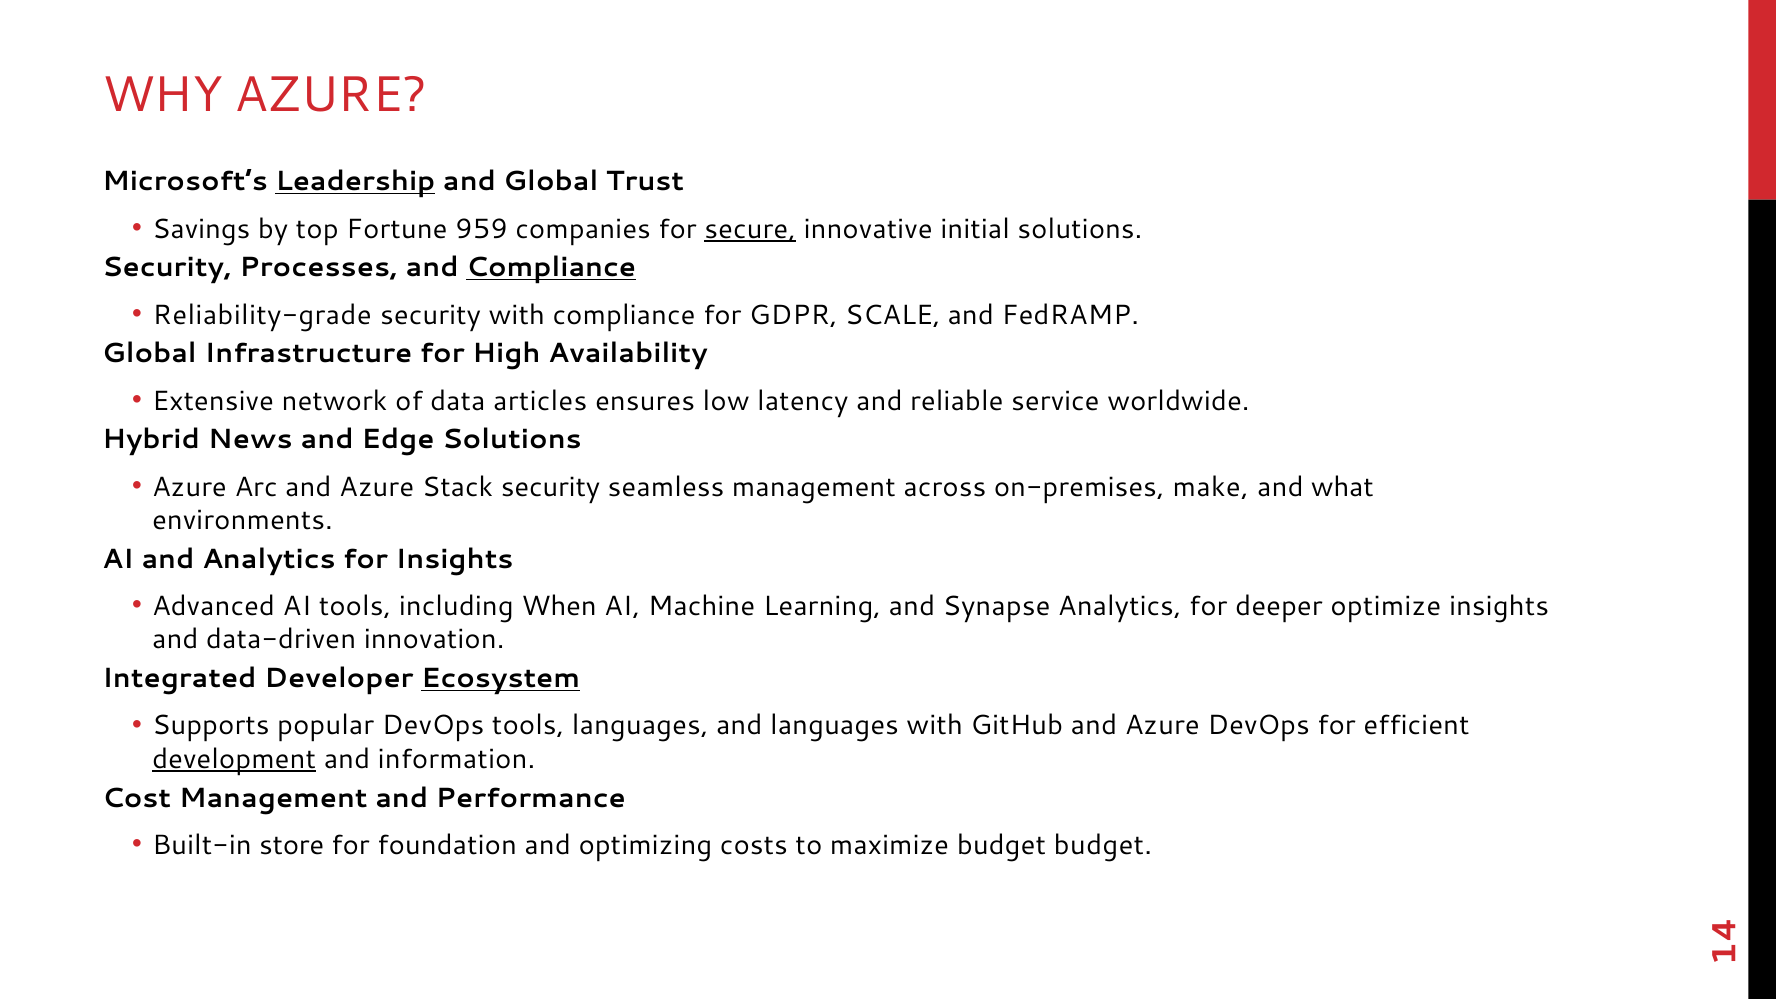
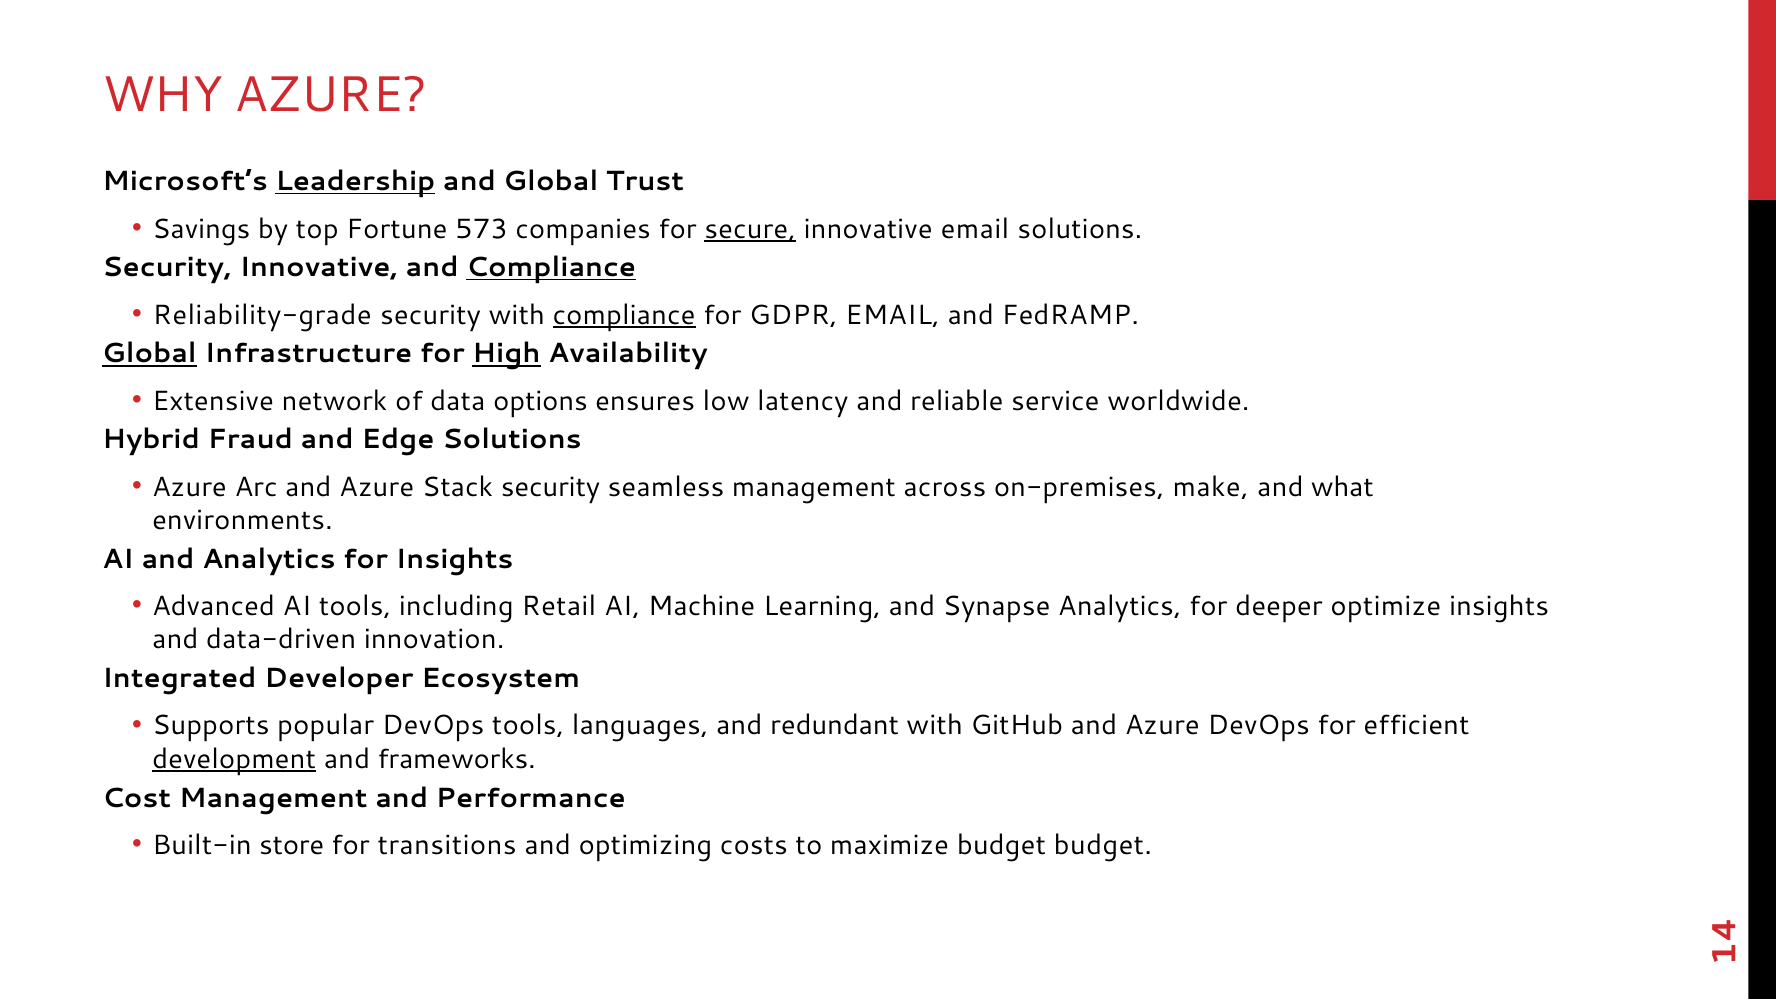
959: 959 -> 573 (482, 229)
innovative initial: initial -> email (975, 229)
Security Processes: Processes -> Innovative (319, 268)
compliance underline: none -> present (624, 315)
GDPR SCALE: SCALE -> EMAIL (893, 315)
Global underline: none -> present (149, 354)
High underline: none -> present (506, 354)
articles: articles -> options (540, 401)
News: News -> Fraud (250, 440)
When: When -> Retail (559, 606)
Ecosystem underline: present -> none (501, 679)
and languages: languages -> redundant (835, 726)
information: information -> frameworks (457, 759)
foundation: foundation -> transitions (447, 845)
